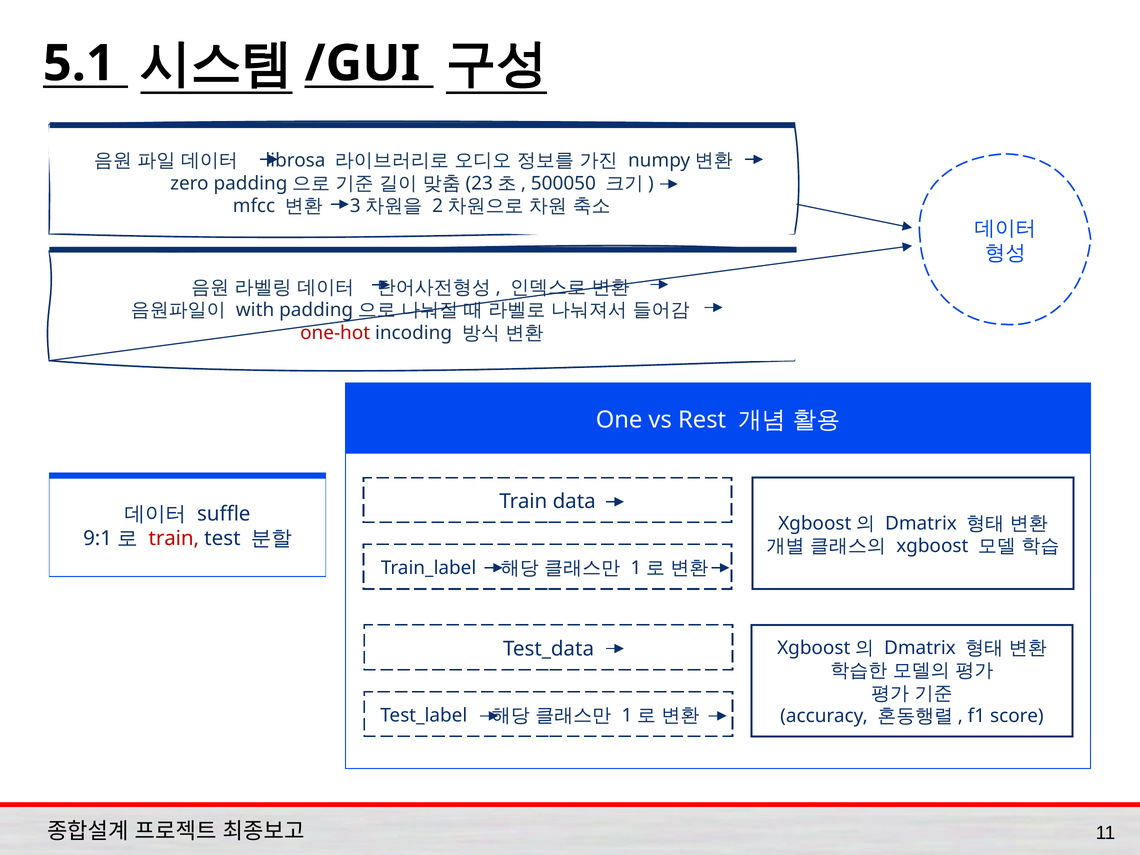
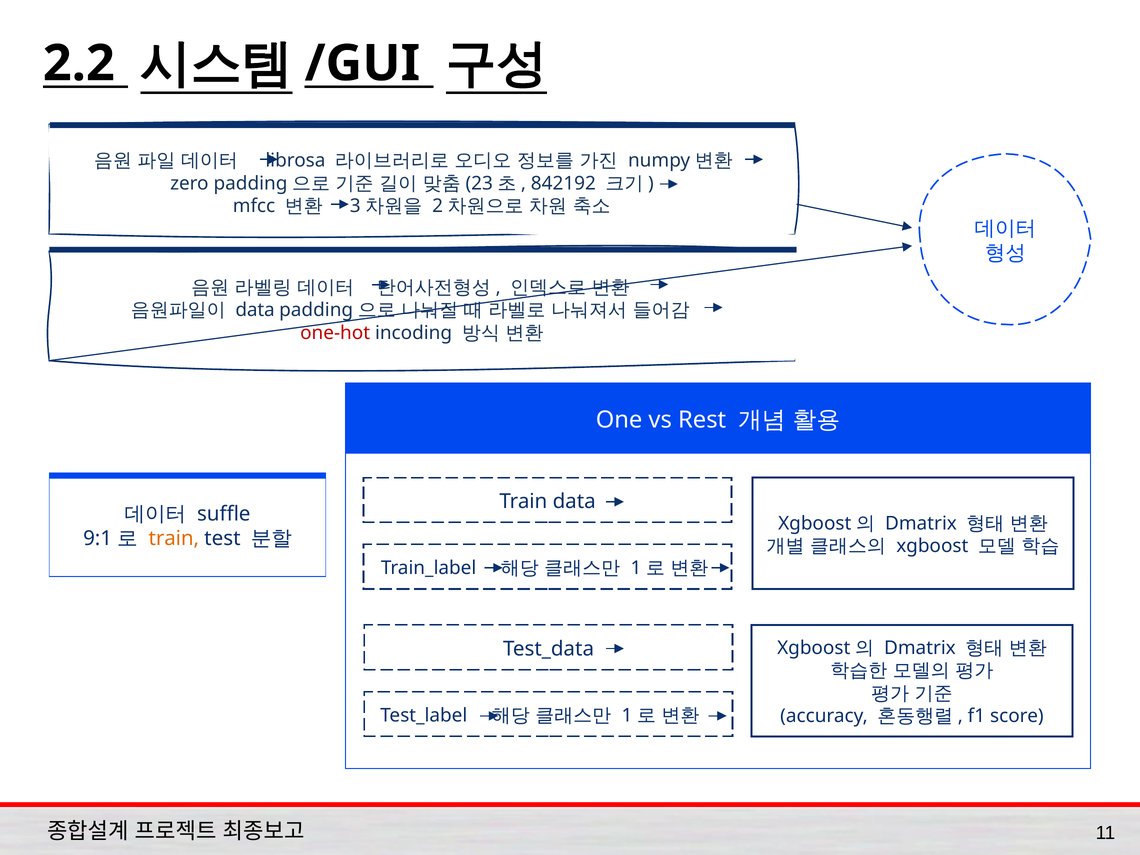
5.1: 5.1 -> 2.2 (79, 63)
500050: 500050 -> 842192 (563, 183)
with: with -> data (255, 310)
train colour: red -> orange (174, 539)
